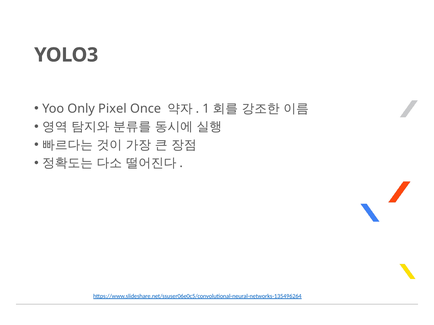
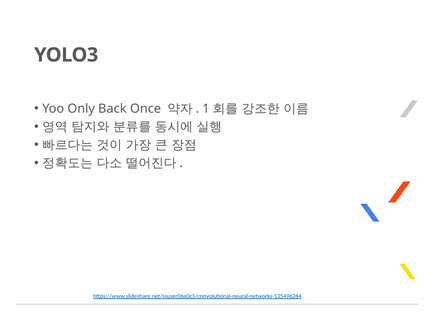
Pixel: Pixel -> Back (112, 109)
